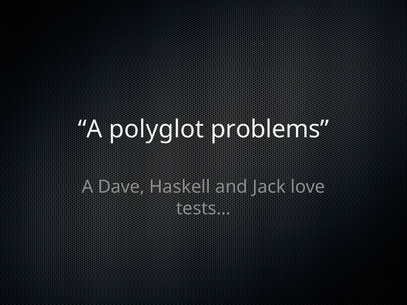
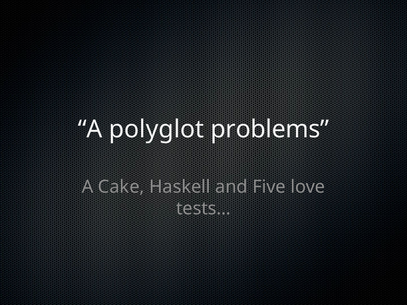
Dave: Dave -> Cake (121, 187)
Jack: Jack -> Five (269, 187)
